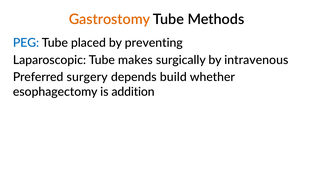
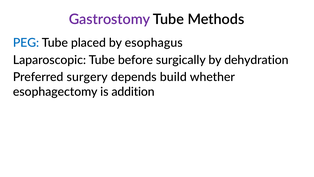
Gastrostomy colour: orange -> purple (110, 19)
preventing: preventing -> esophagus (154, 43)
makes: makes -> before (135, 60)
intravenous: intravenous -> dehydration (256, 60)
